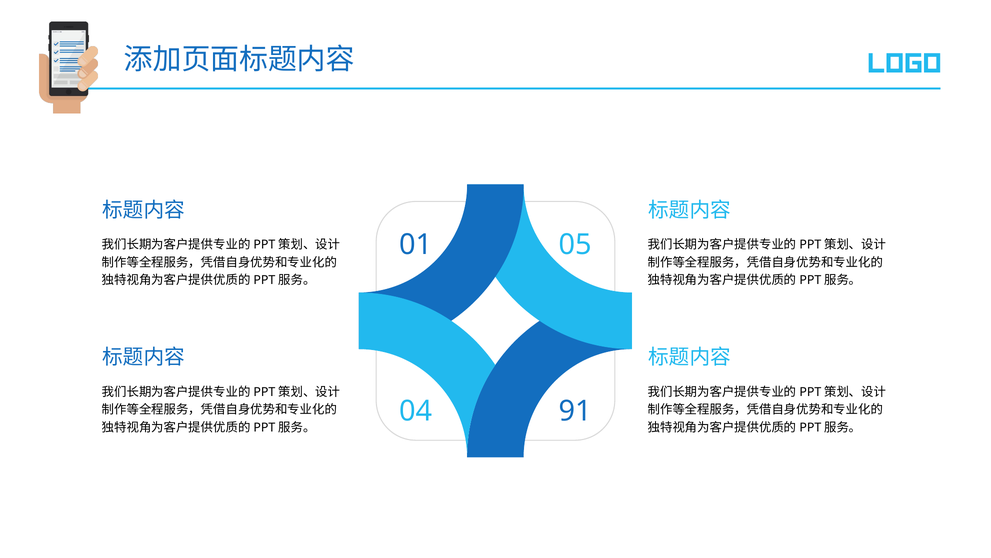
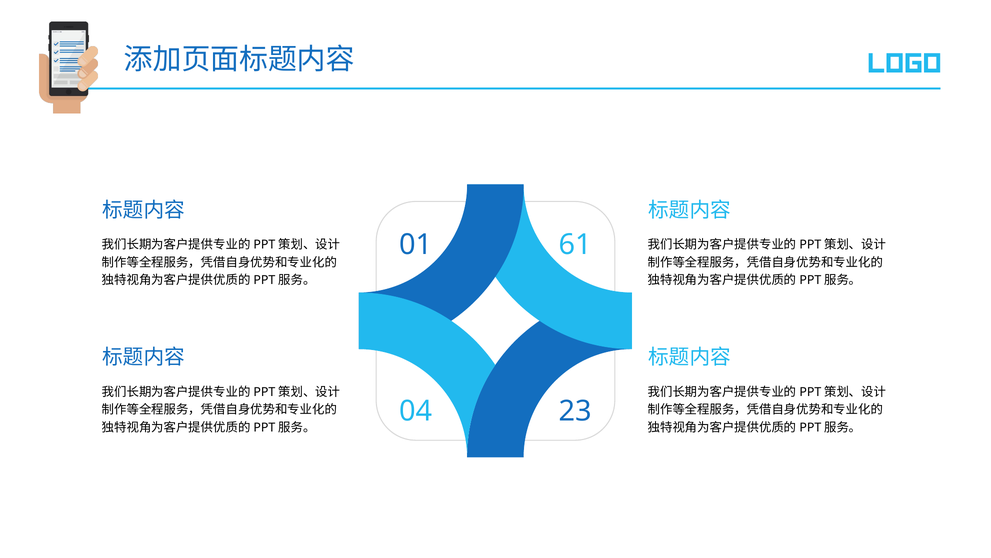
05: 05 -> 61 (575, 245)
91: 91 -> 23 (575, 411)
